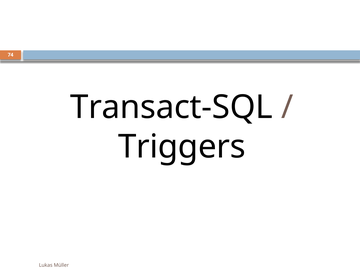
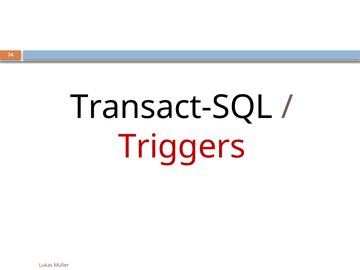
Triggers colour: black -> red (182, 147)
